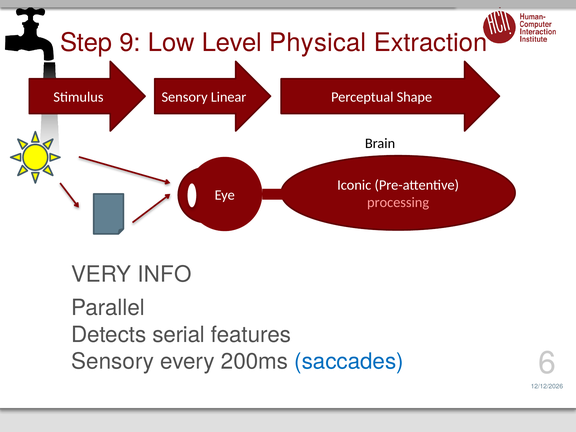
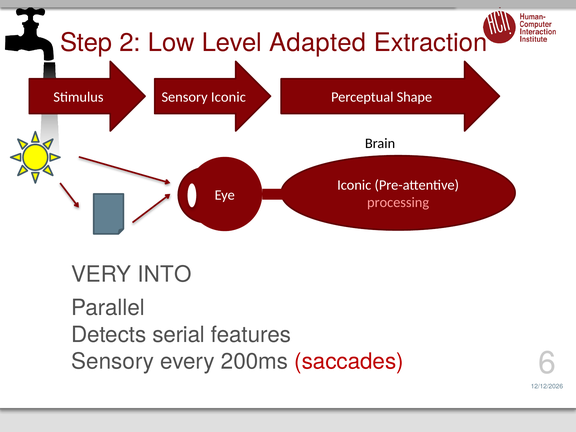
9: 9 -> 2 (130, 43)
Physical: Physical -> Adapted (318, 43)
Sensory Linear: Linear -> Iconic (228, 97)
INFO: INFO -> INTO (165, 274)
saccades colour: blue -> red (349, 362)
